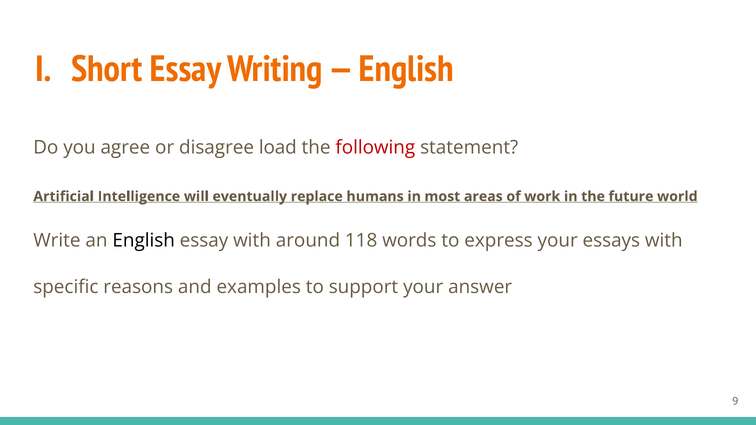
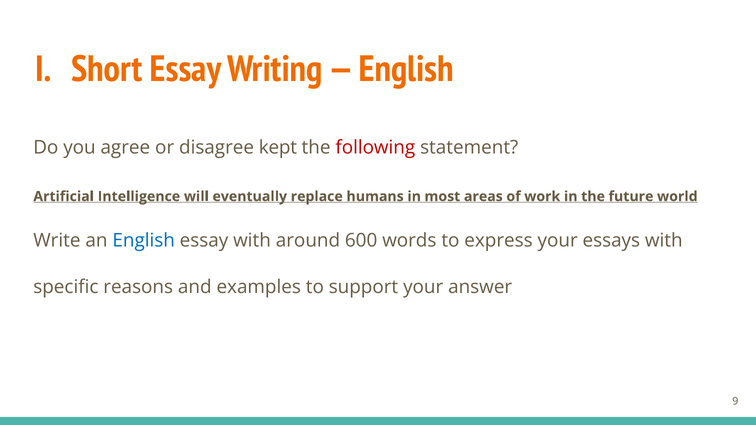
load: load -> kept (278, 148)
English colour: black -> blue (144, 241)
118: 118 -> 600 (361, 241)
